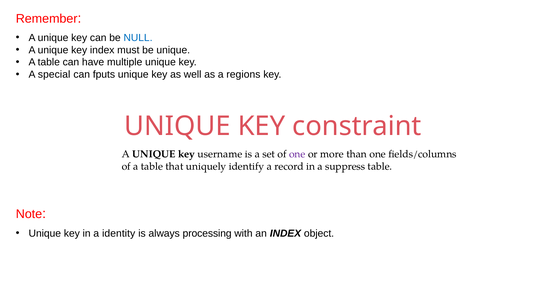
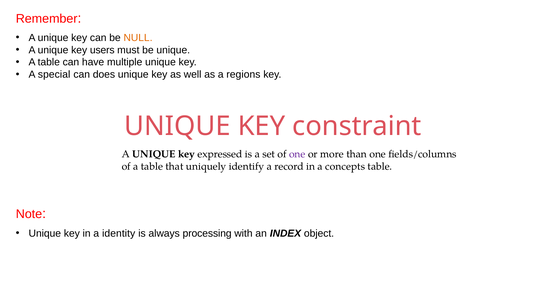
NULL colour: blue -> orange (138, 38)
key index: index -> users (102, 50)
fputs: fputs -> does (104, 75)
username: username -> expressed (220, 154)
suppress: suppress -> concepts (345, 167)
